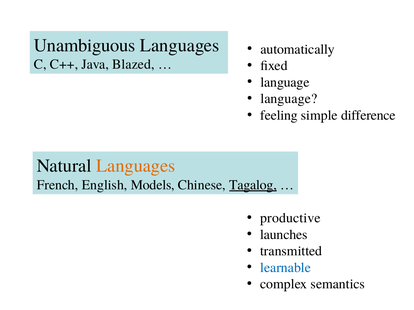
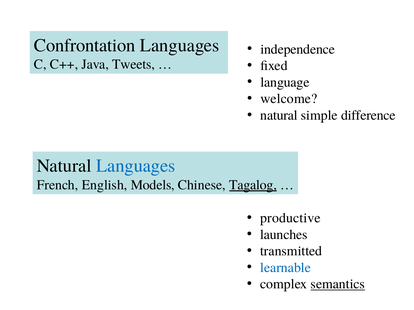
Unambiguous: Unambiguous -> Confrontation (85, 45)
automatically: automatically -> independence (298, 49)
Blazed: Blazed -> Tweets (134, 64)
language: language -> welcome (289, 99)
feeling: feeling -> natural (279, 115)
Languages colour: orange -> blue (136, 166)
semantics underline: none -> present (338, 285)
